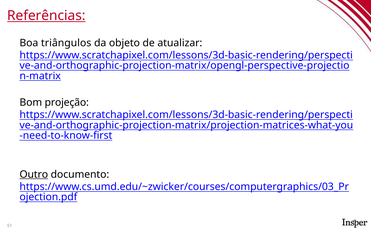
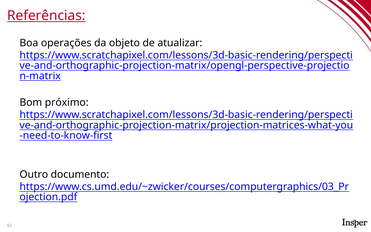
triângulos: triângulos -> operações (66, 43)
projeção: projeção -> próximo (67, 102)
Outro underline: present -> none (34, 174)
